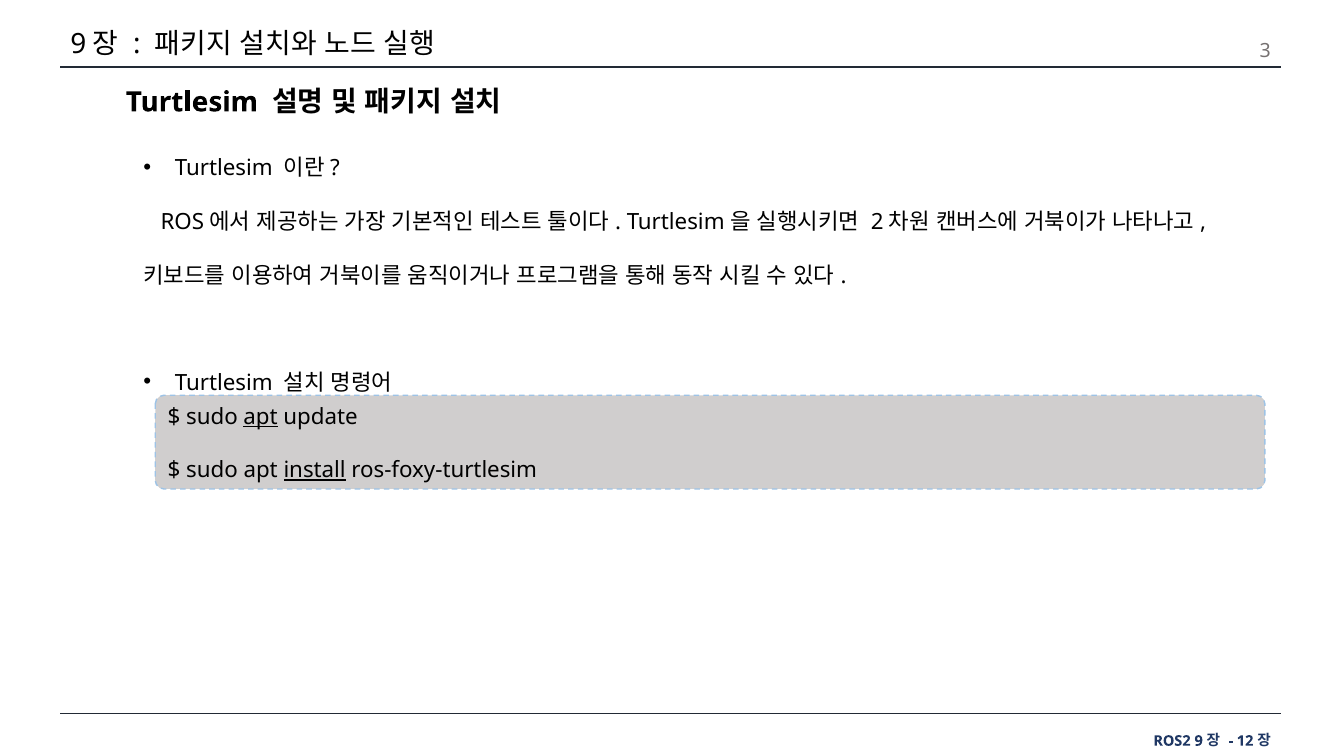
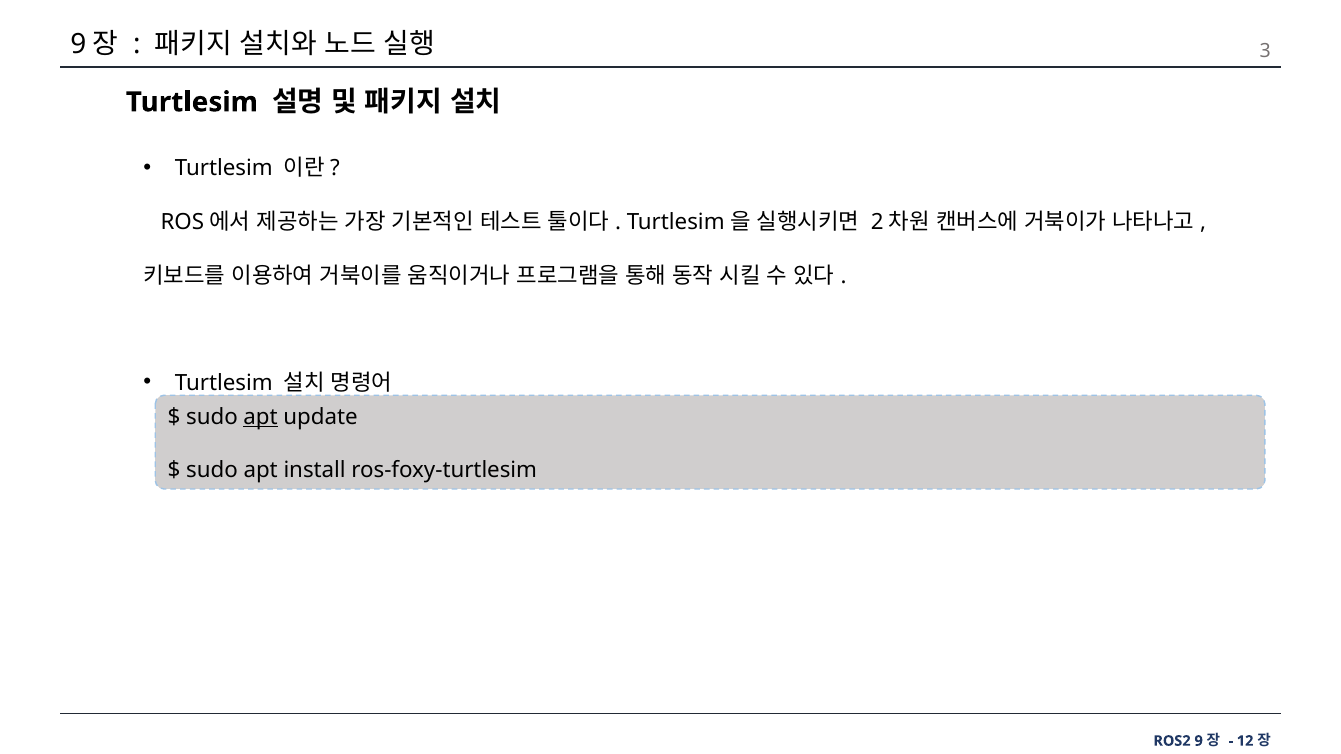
install underline: present -> none (315, 471)
